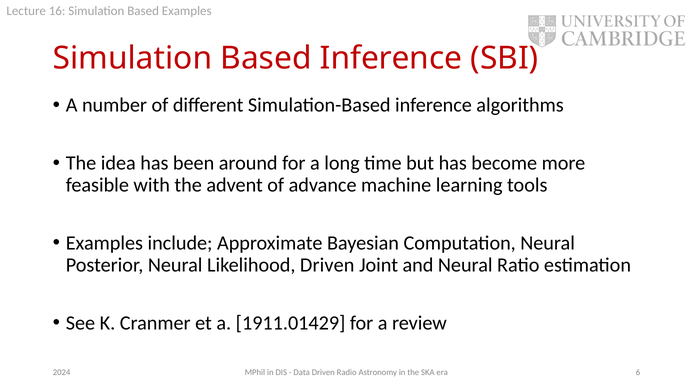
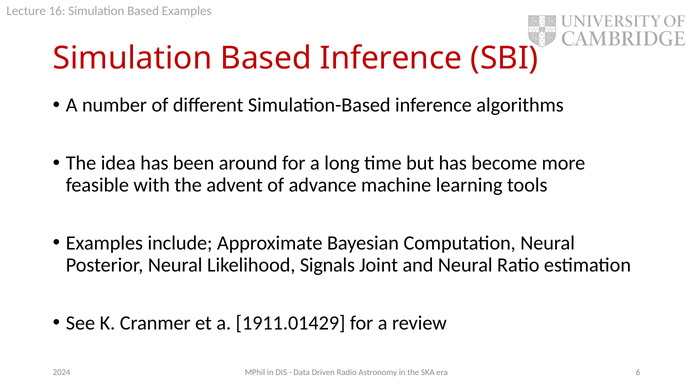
Likelihood Driven: Driven -> Signals (327, 265)
